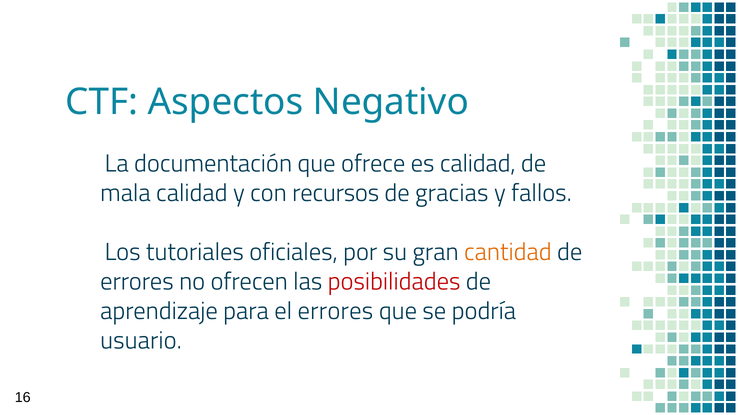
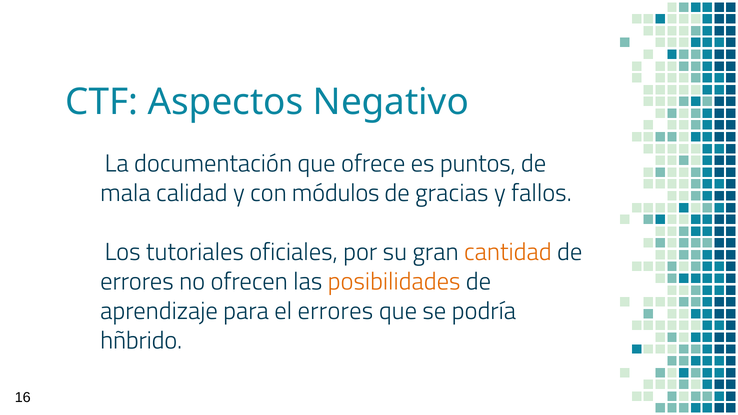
es calidad: calidad -> puntos (478, 164)
recursos: recursos -> módulos (336, 193)
posibilidades colour: red -> orange (394, 282)
usuario: usuario -> hñbrido (141, 341)
